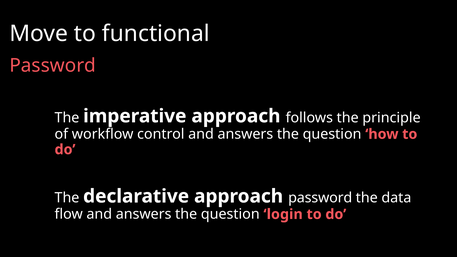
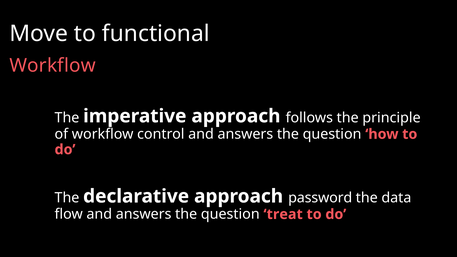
Password: Password -> Workflow (53, 65)
login: login -> treat (283, 214)
